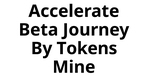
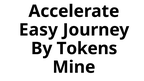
Beta: Beta -> Easy (38, 30)
